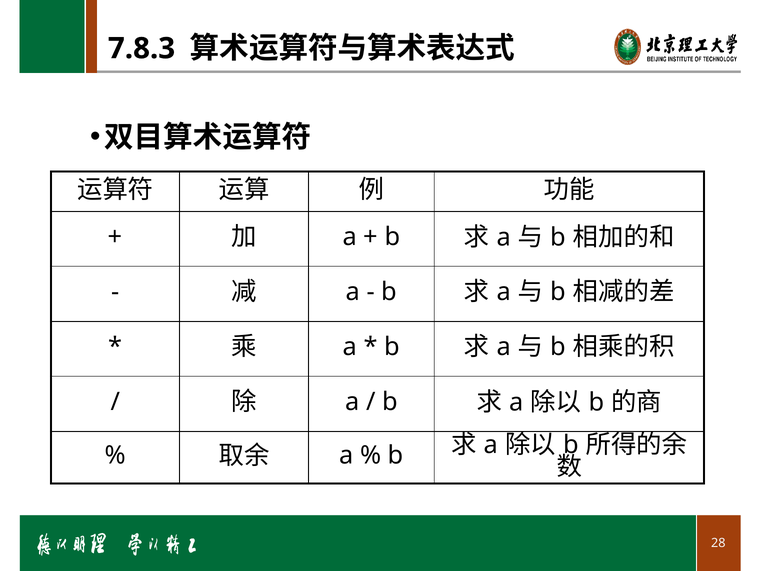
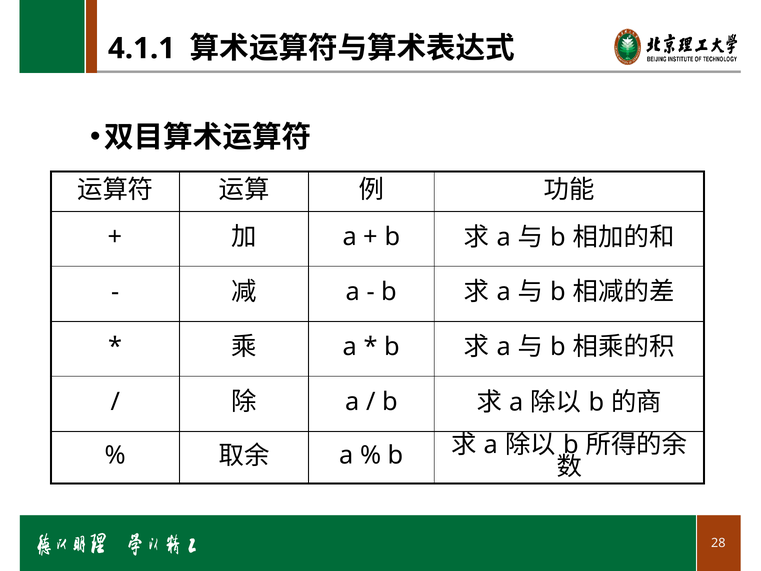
7.8.3: 7.8.3 -> 4.1.1 (142, 48)
